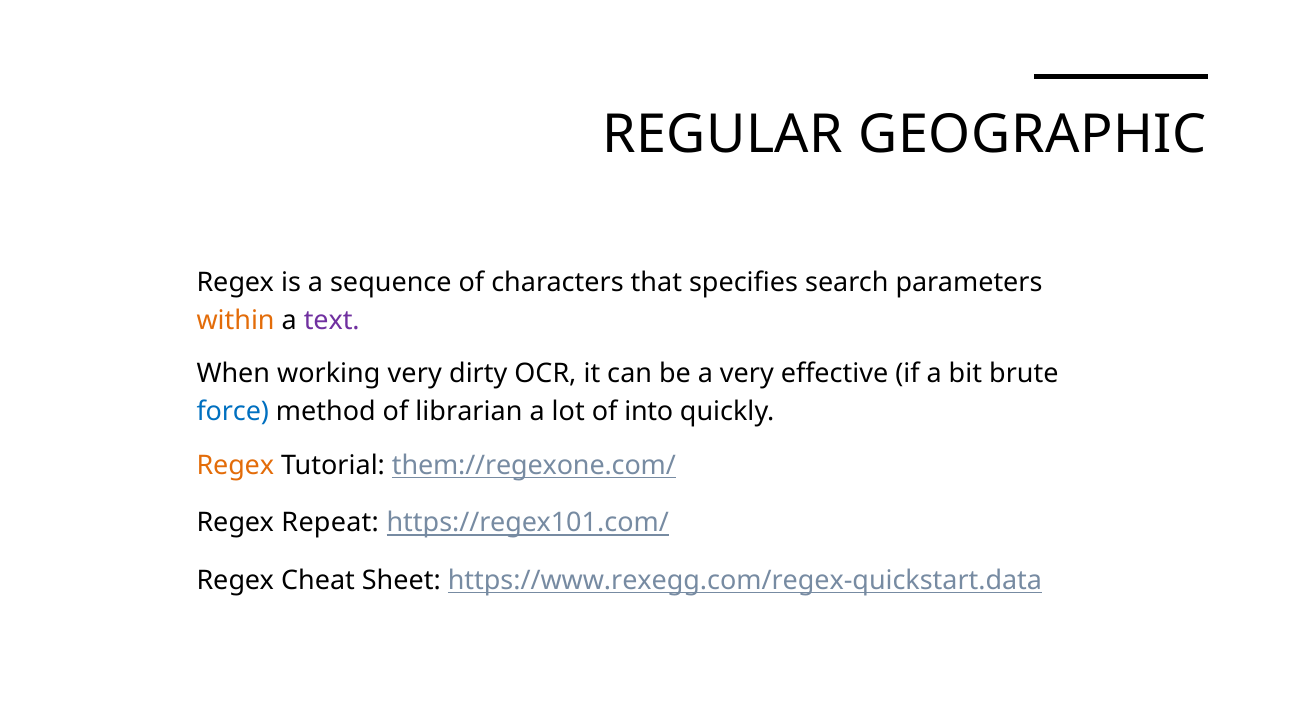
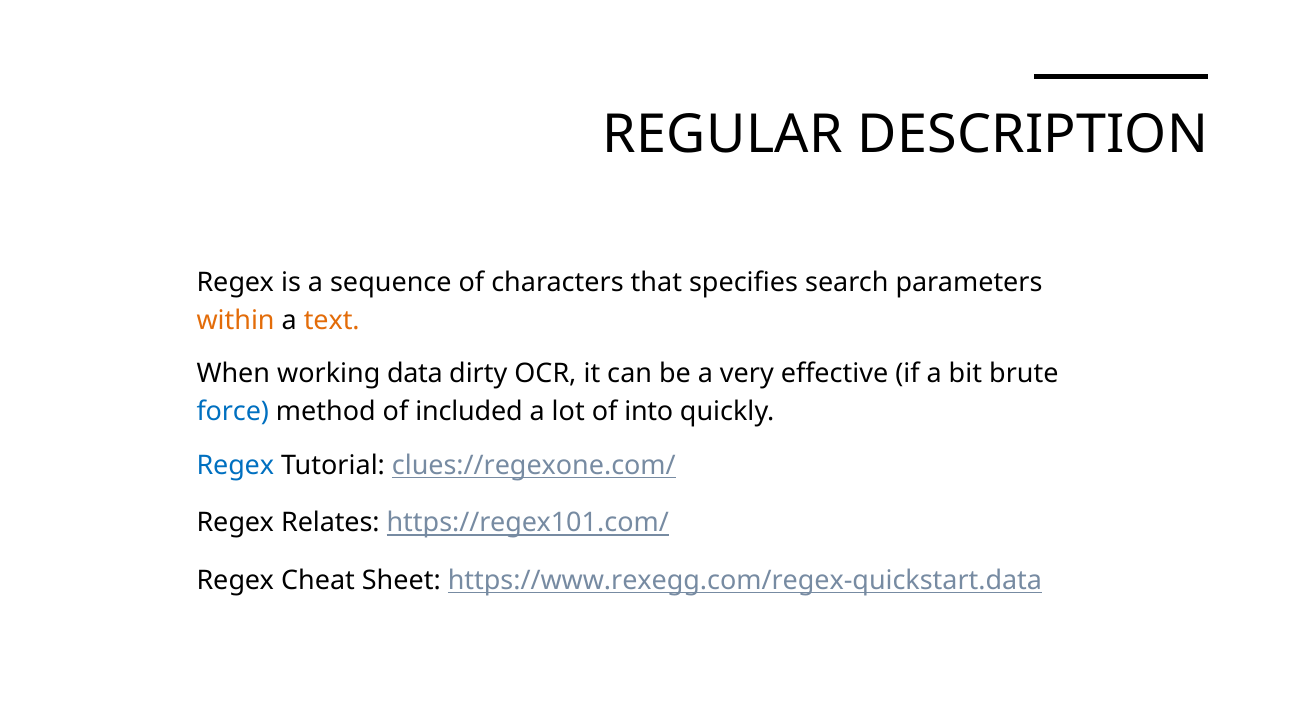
GEOGRAPHIC: GEOGRAPHIC -> DESCRIPTION (1033, 135)
text colour: purple -> orange (332, 321)
working very: very -> data (415, 373)
librarian: librarian -> included (469, 412)
Regex colour: orange -> blue (235, 465)
them://regexone.com/: them://regexone.com/ -> clues://regexone.com/ (534, 465)
Repeat: Repeat -> Relates (330, 523)
